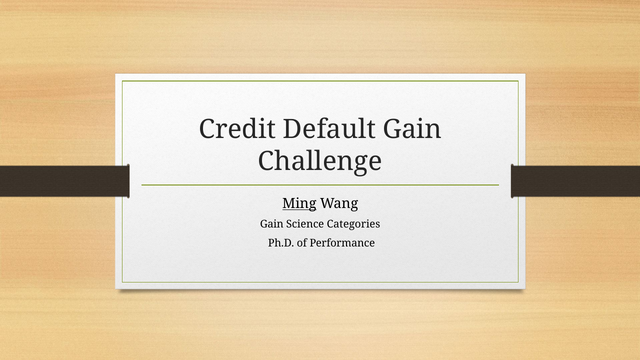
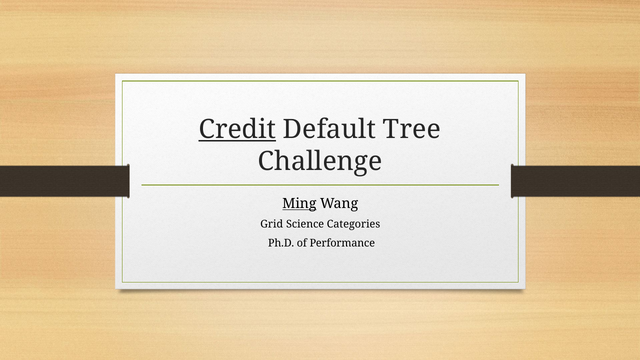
Credit underline: none -> present (237, 129)
Default Gain: Gain -> Tree (412, 129)
Gain: Gain -> Grid (272, 224)
